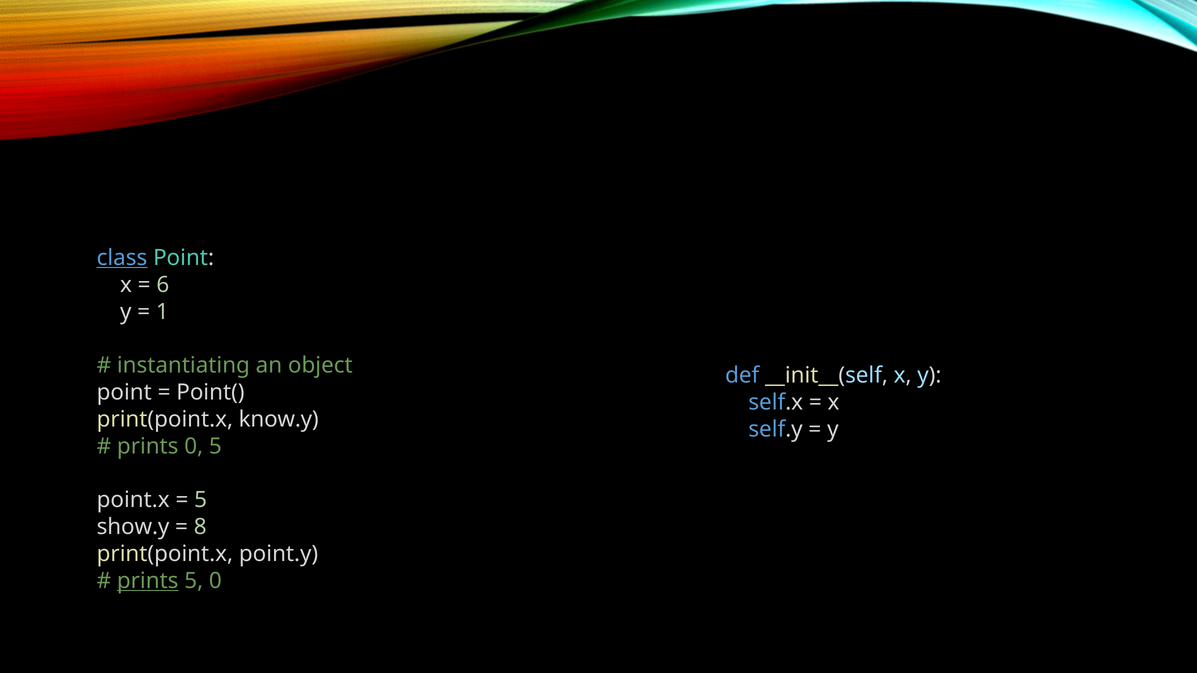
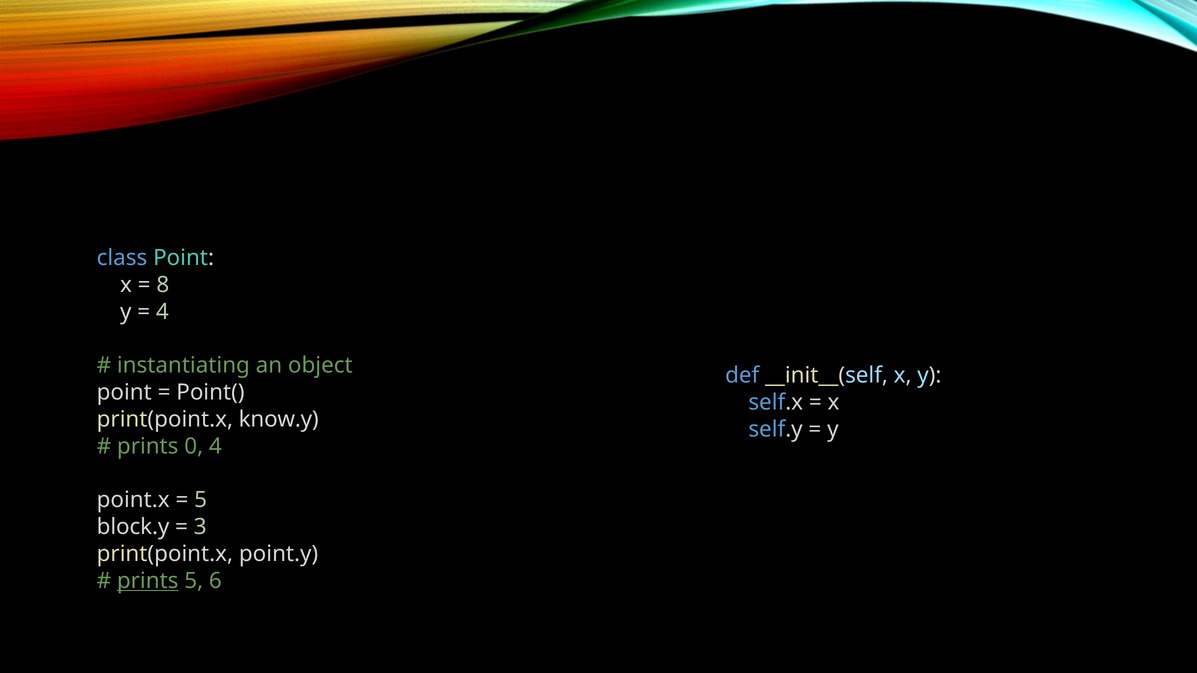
class underline: present -> none (122, 258)
6: 6 -> 8 (163, 285)
1: 1 -> 4 (162, 312)
0 5: 5 -> 4 (215, 446)
show.y: show.y -> block.y (133, 527)
8: 8 -> 3 (200, 527)
5 0: 0 -> 6 (215, 581)
